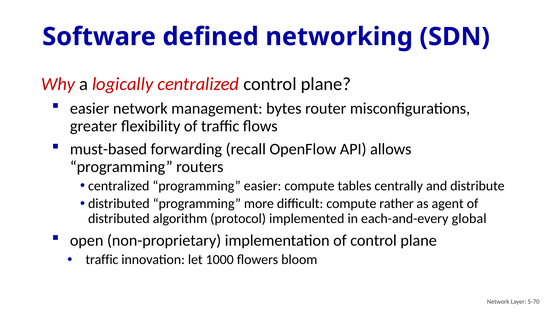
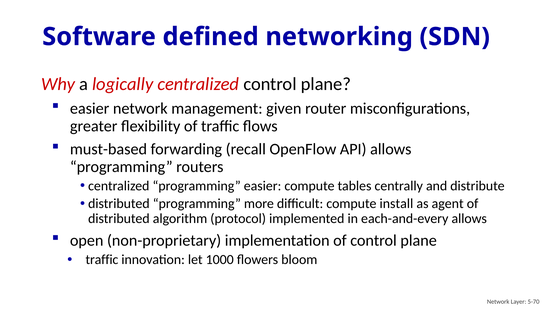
bytes: bytes -> given (284, 108)
rather: rather -> install (396, 203)
each-and-every global: global -> allows (469, 218)
